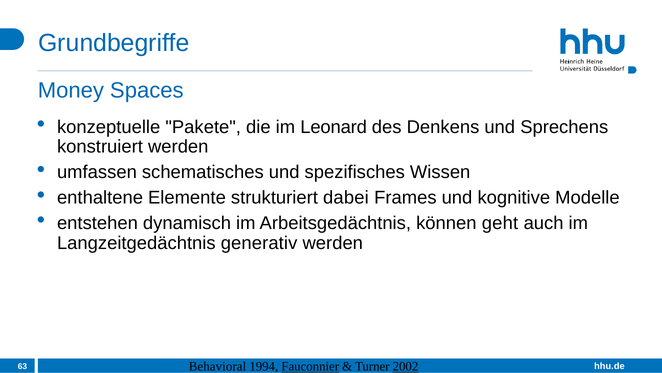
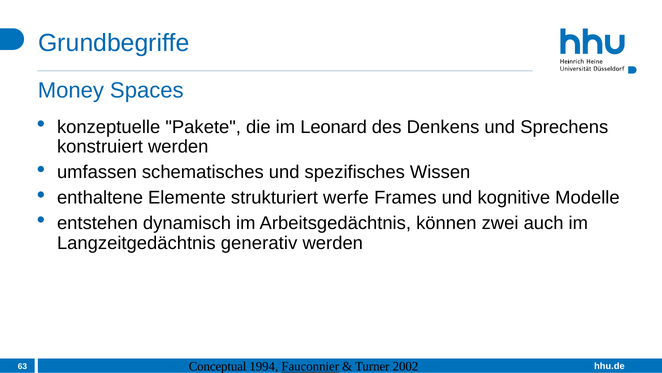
dabei: dabei -> werfe (346, 198)
geht: geht -> zwei (500, 223)
Behavioral: Behavioral -> Conceptual (218, 366)
2002 underline: present -> none (405, 366)
